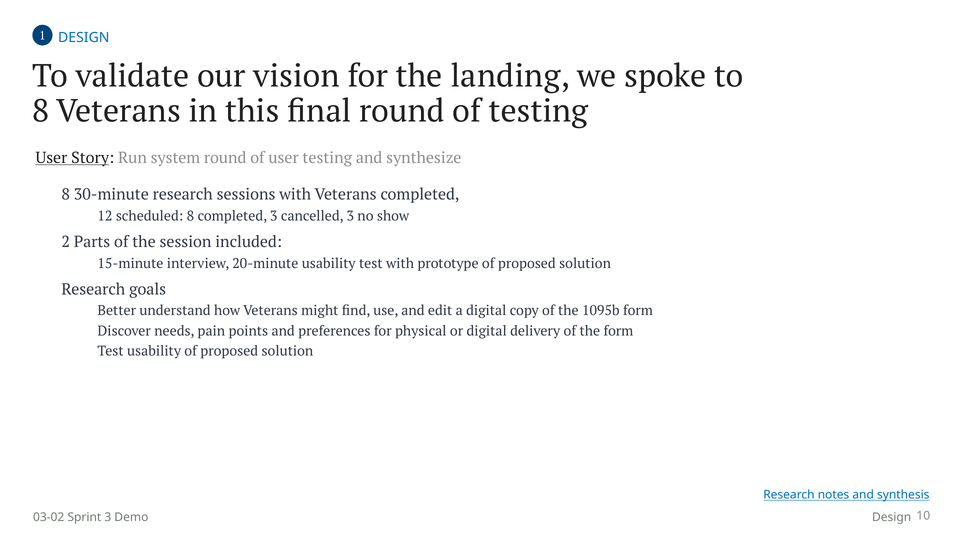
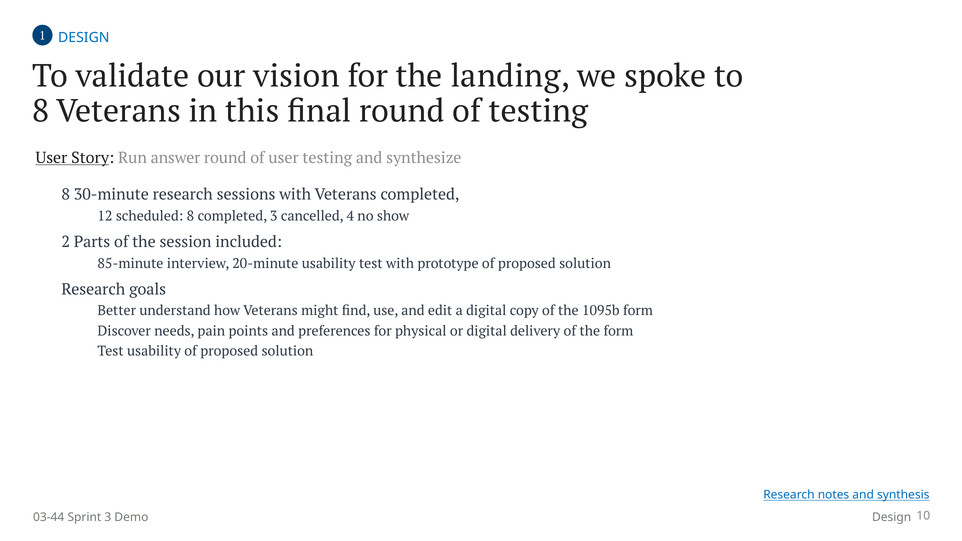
system: system -> answer (176, 158)
cancelled 3: 3 -> 4 (350, 216)
15-minute: 15-minute -> 85-minute (130, 263)
03-02: 03-02 -> 03-44 (49, 517)
